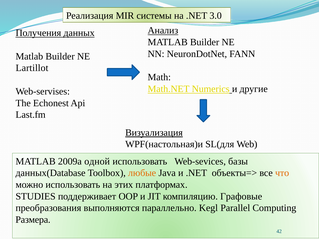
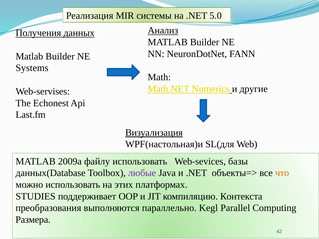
3.0: 3.0 -> 5.0 (216, 16)
Lartillot: Lartillot -> Systems (32, 68)
одной: одной -> файлу (97, 161)
любые colour: orange -> purple (142, 173)
Графовые: Графовые -> Контекста (241, 197)
